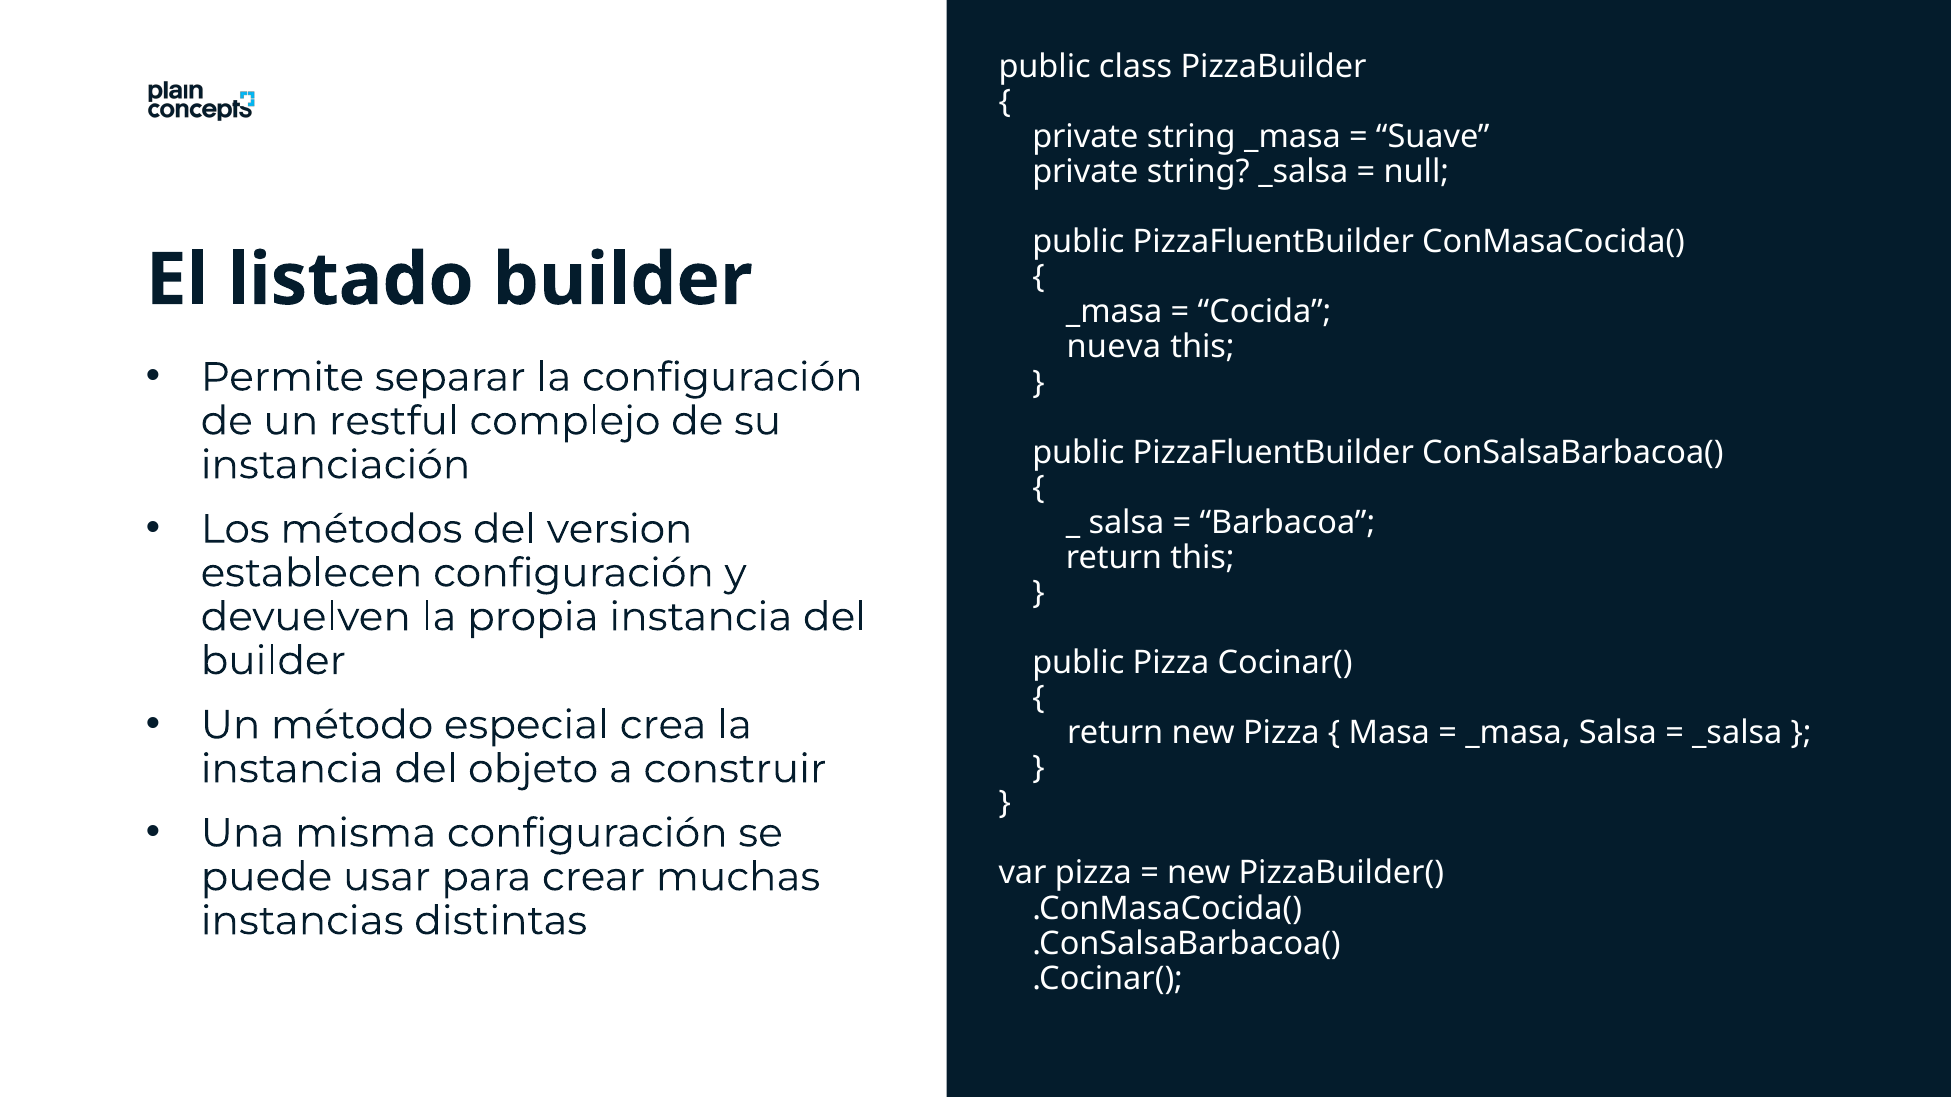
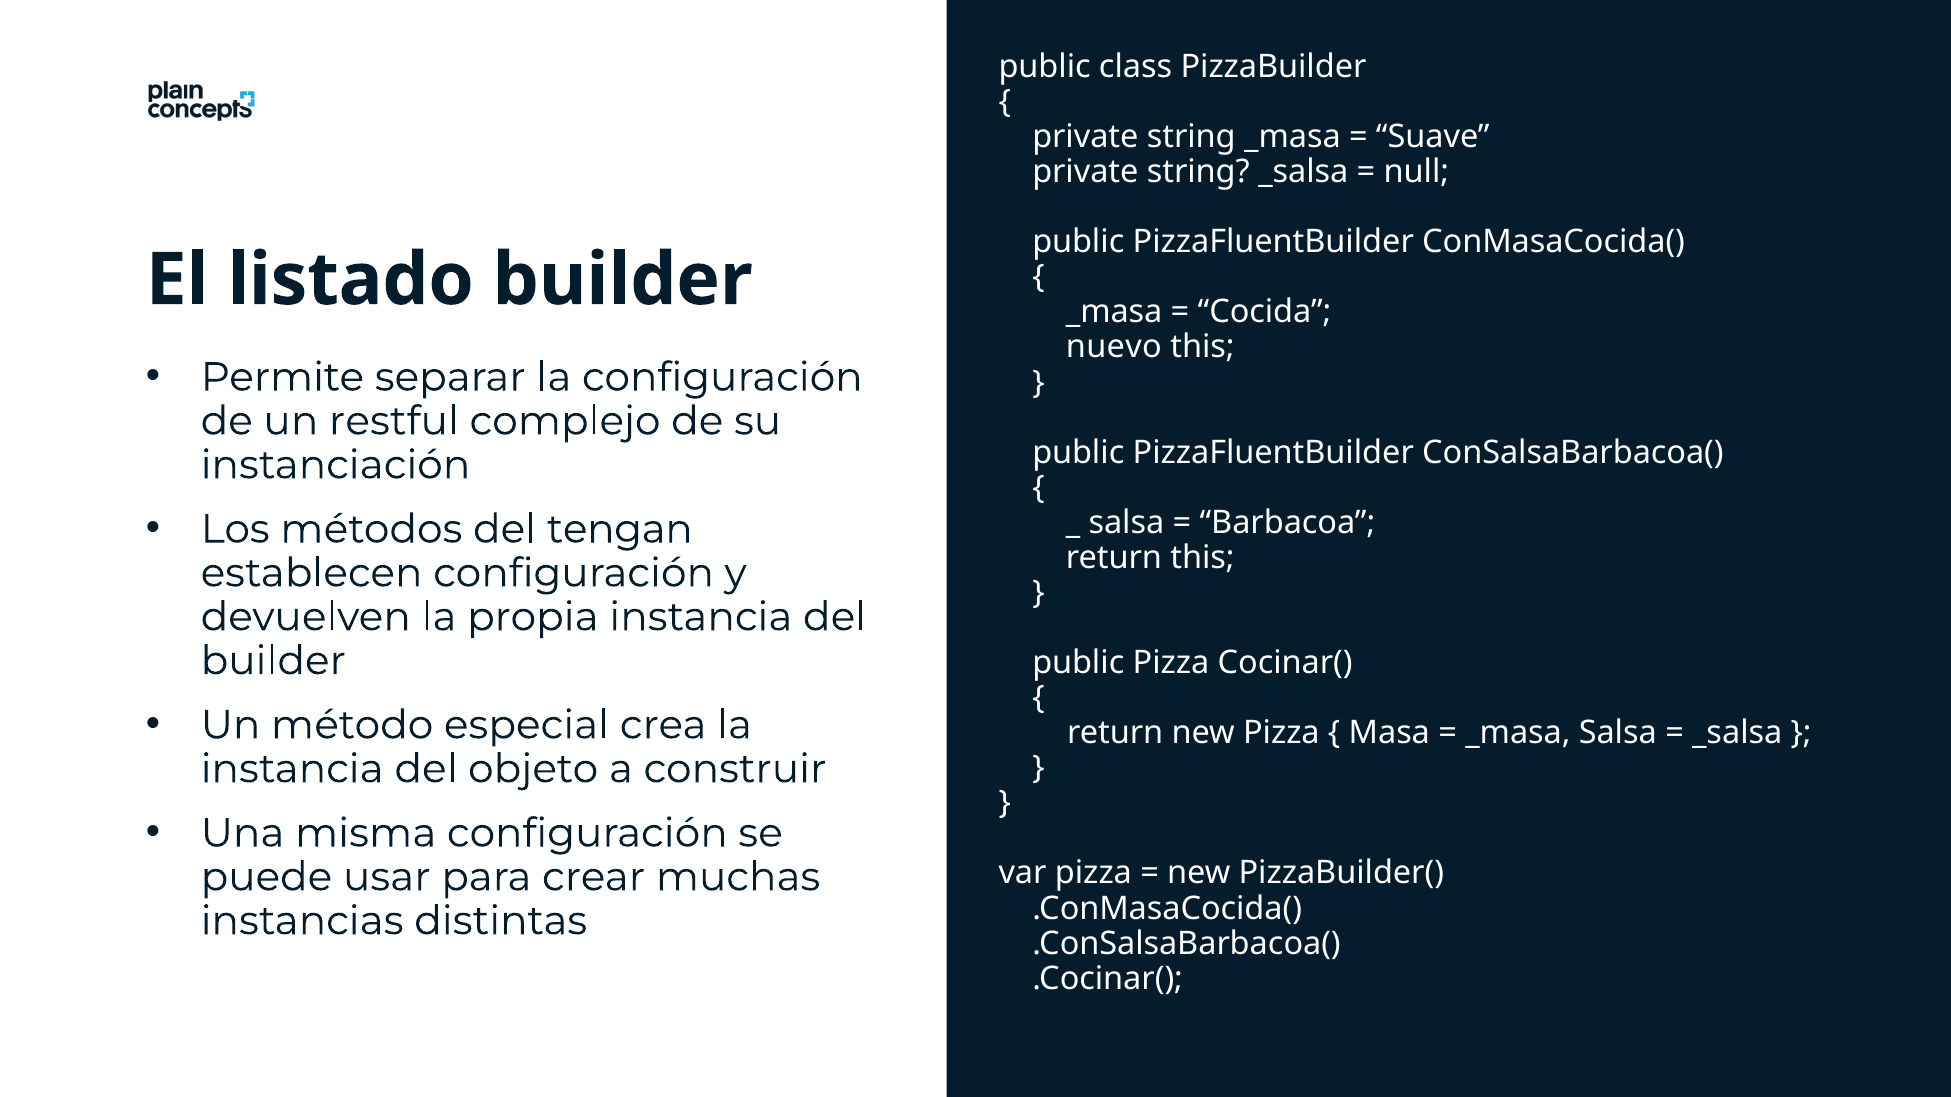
nueva: nueva -> nuevo (1114, 347)
version: version -> tengan (620, 529)
